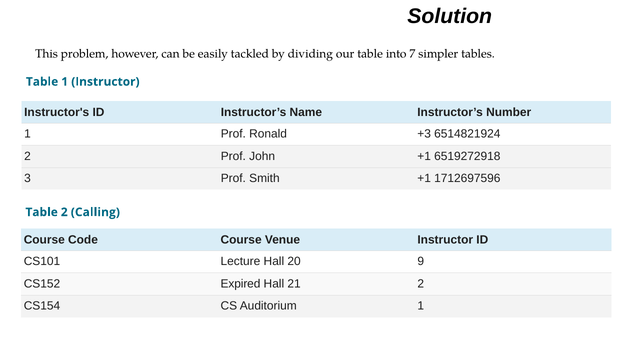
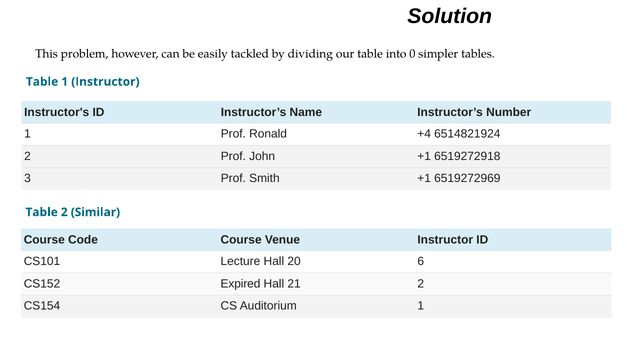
7: 7 -> 0 (412, 54)
+3: +3 -> +4 (424, 134)
1712697596: 1712697596 -> 6519272969 (467, 179)
Calling: Calling -> Similar (95, 213)
9: 9 -> 6 (421, 262)
